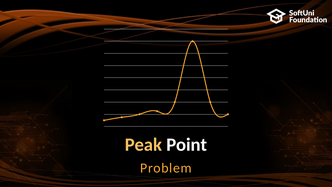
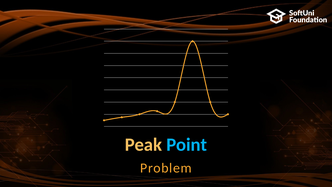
Point colour: white -> light blue (187, 144)
